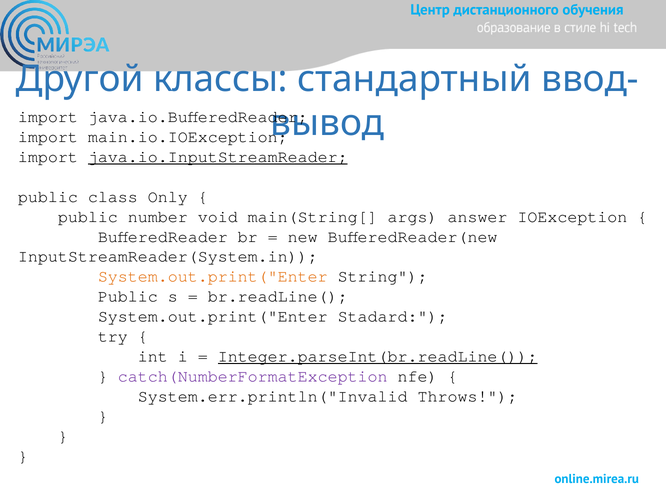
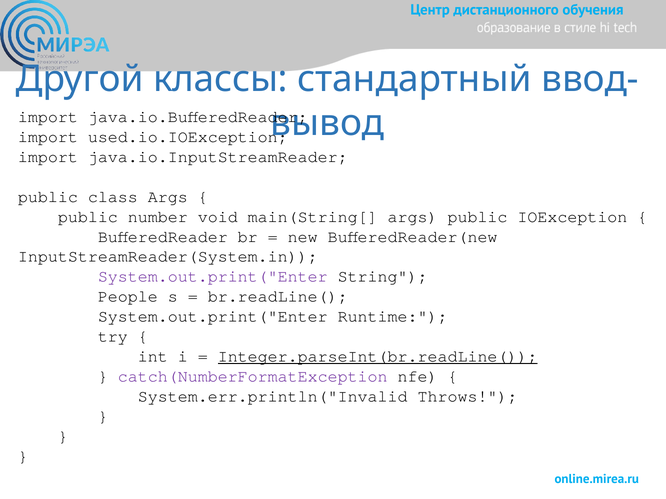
main.io.IOException: main.io.IOException -> used.io.IOException (188, 137)
java.io.InputStreamReader underline: present -> none (218, 157)
class Only: Only -> Args (168, 197)
args answer: answer -> public (478, 217)
System.out.print("Enter colour: orange -> purple (213, 277)
Public: Public -> People (128, 297)
Stadard: Stadard -> Runtime (393, 317)
